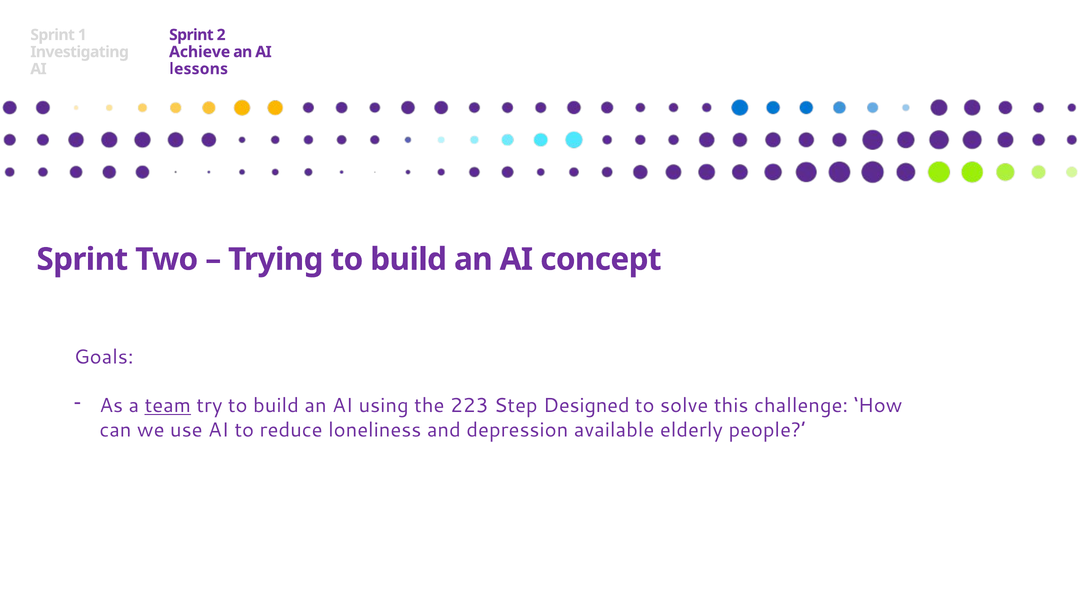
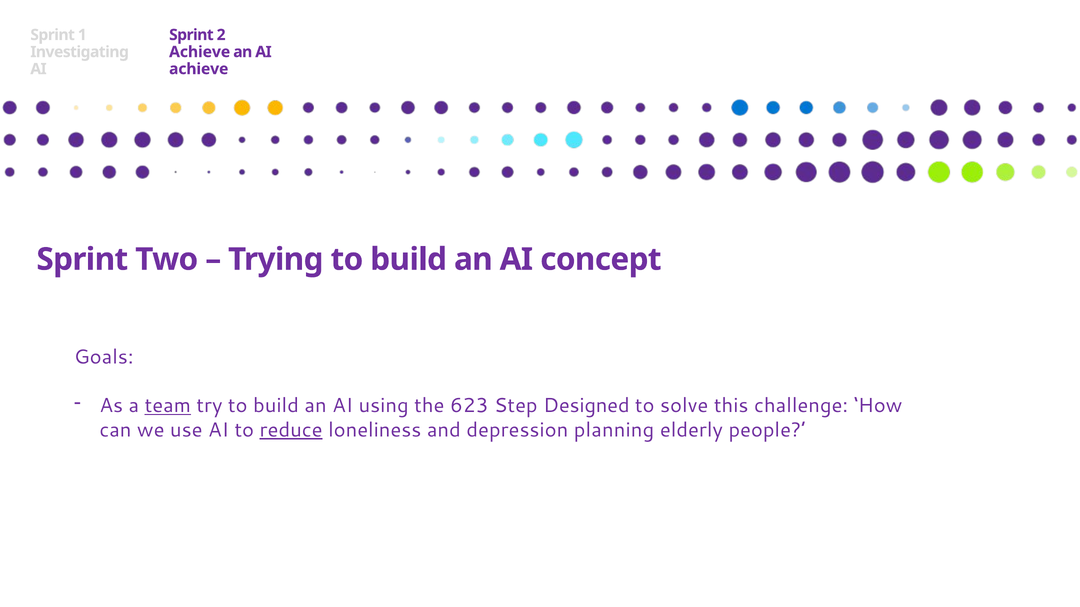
lessons: lessons -> achieve (199, 69)
223: 223 -> 623 (469, 406)
reduce underline: none -> present (291, 430)
available: available -> planning (614, 430)
